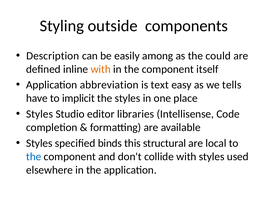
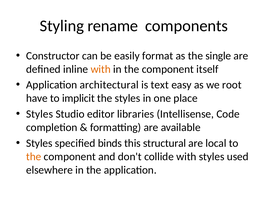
outside: outside -> rename (113, 26)
Description: Description -> Constructor (53, 56)
among: among -> format (158, 56)
could: could -> single (218, 56)
abbreviation: abbreviation -> architectural (109, 85)
tells: tells -> root (232, 85)
the colour: blue -> orange (34, 157)
